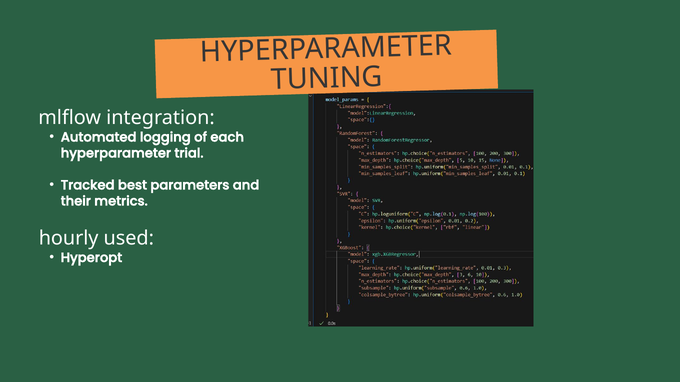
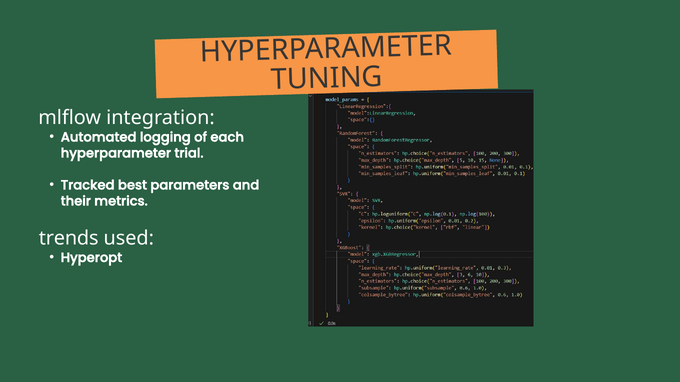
hourly: hourly -> trends (69, 238)
